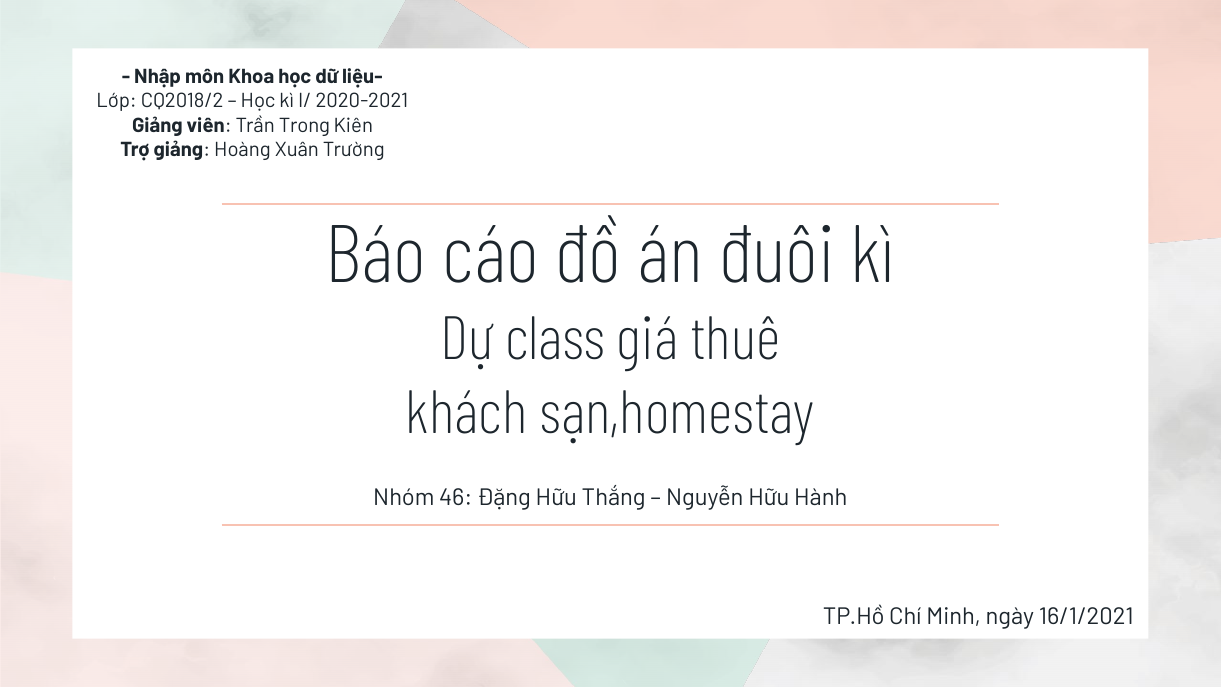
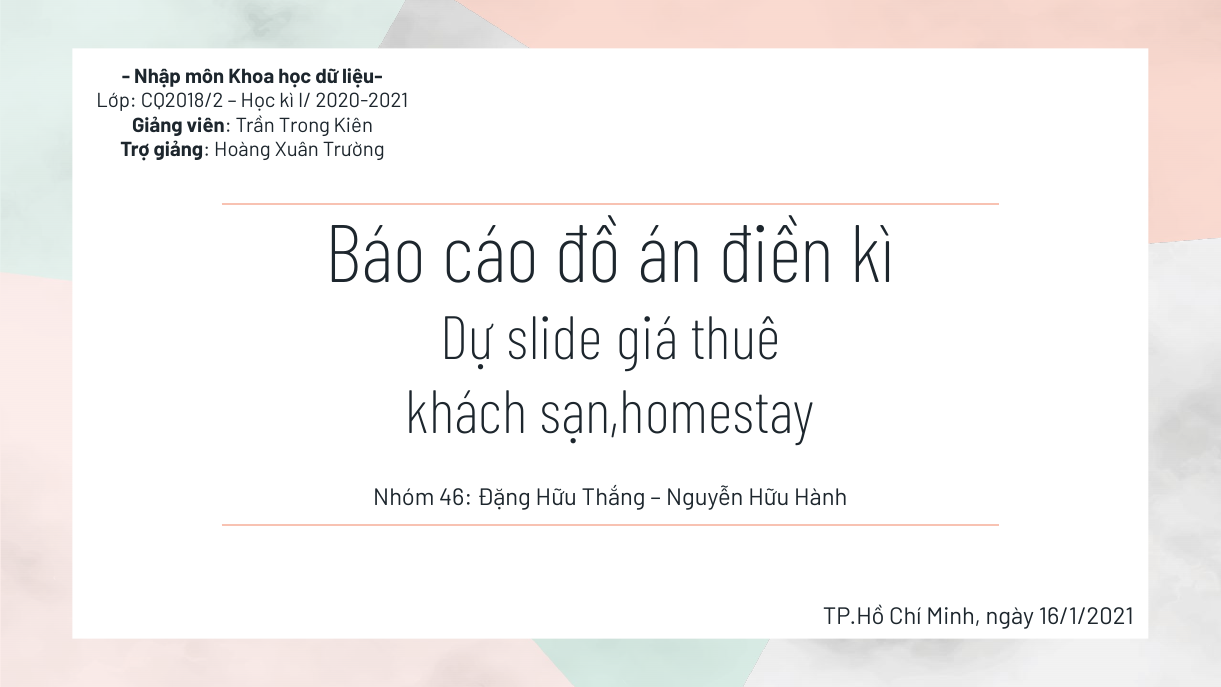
đuôi: đuôi -> điền (777, 256)
class: class -> slide (555, 340)
